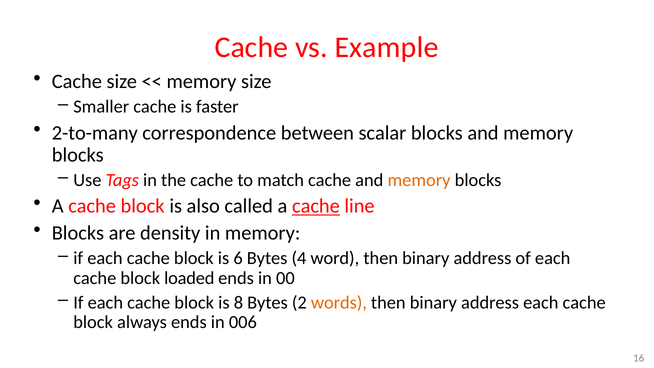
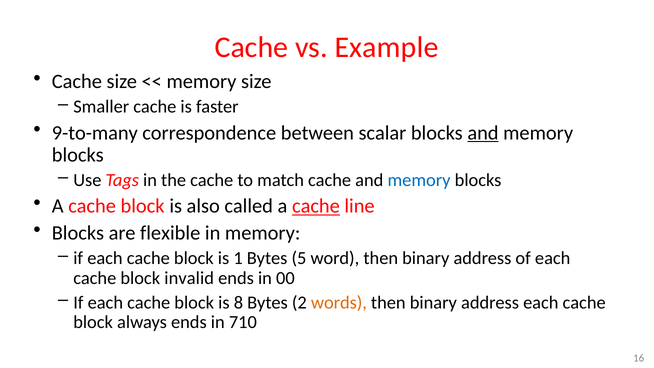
2-to-many: 2-to-many -> 9-to-many (95, 133)
and underline: none -> present (483, 133)
memory colour: orange -> blue (419, 180)
density: density -> flexible (170, 233)
6: 6 -> 1 (238, 258)
4: 4 -> 5 (299, 258)
loaded: loaded -> invalid (189, 278)
006: 006 -> 710 (243, 322)
